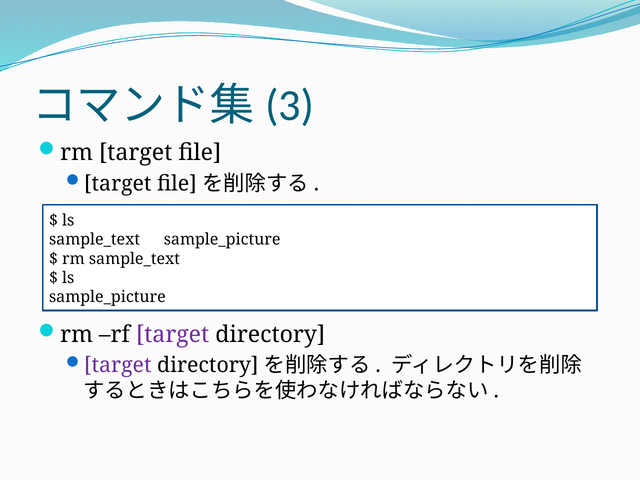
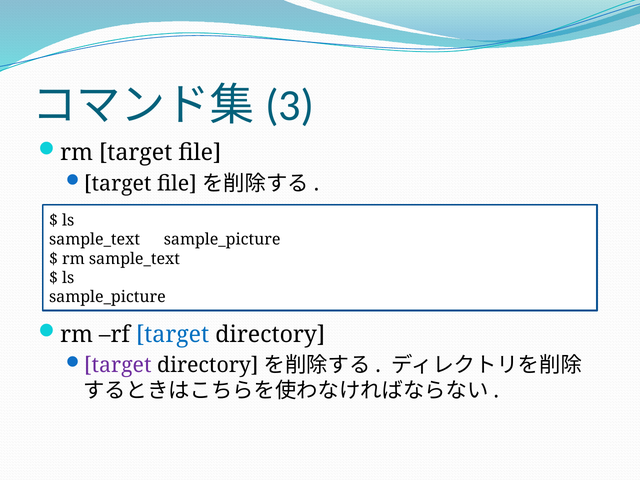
target colour: purple -> blue (173, 334)
